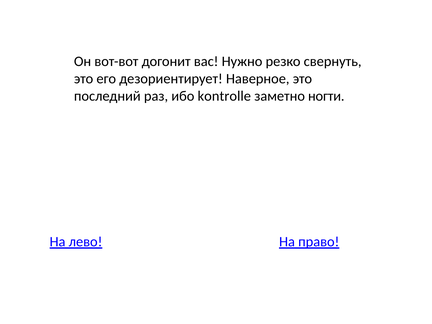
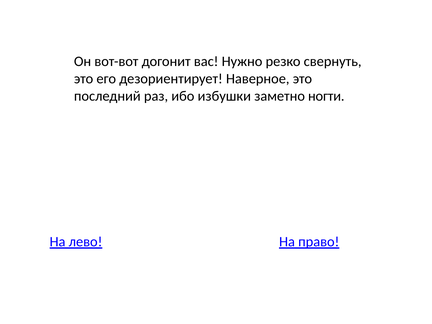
kontrolle: kontrolle -> избушки (224, 96)
